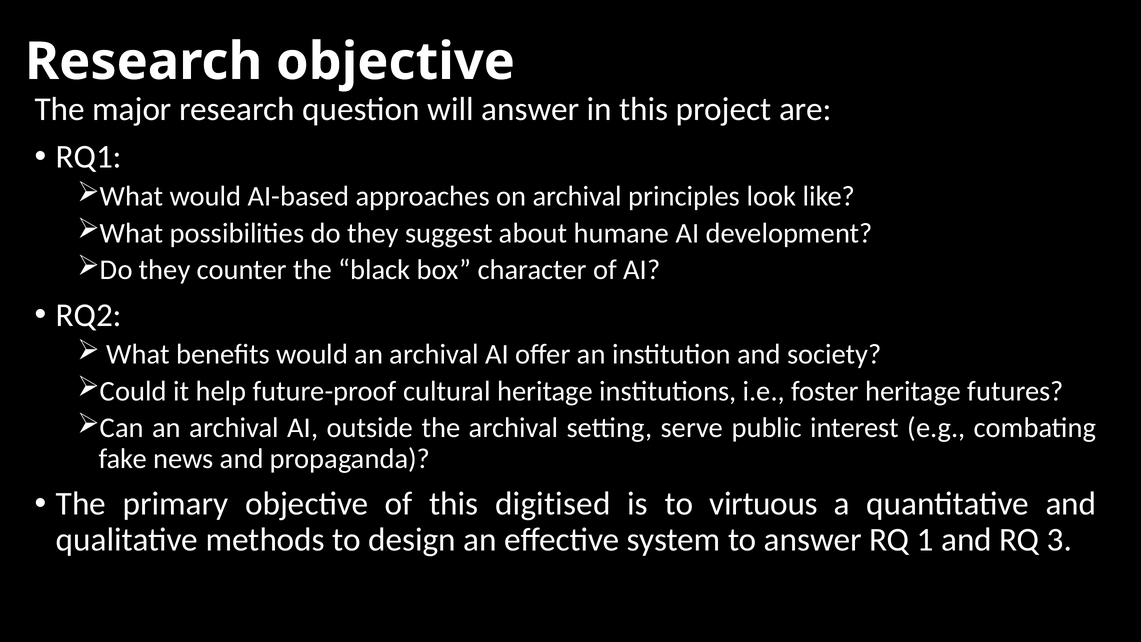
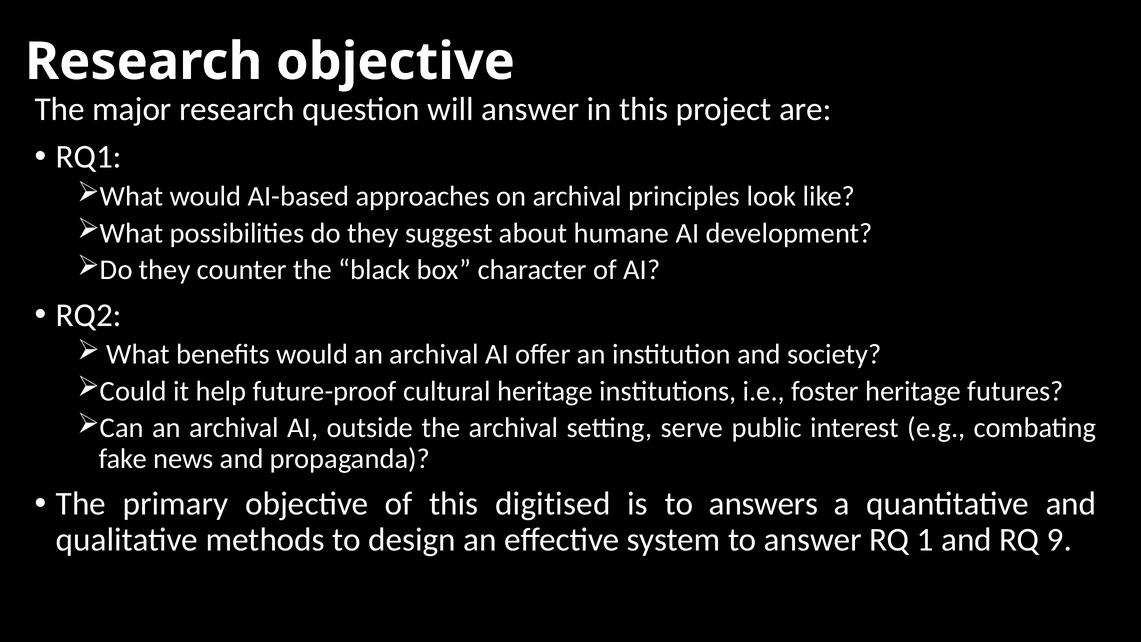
virtuous: virtuous -> answers (764, 504)
3: 3 -> 9 (1059, 540)
